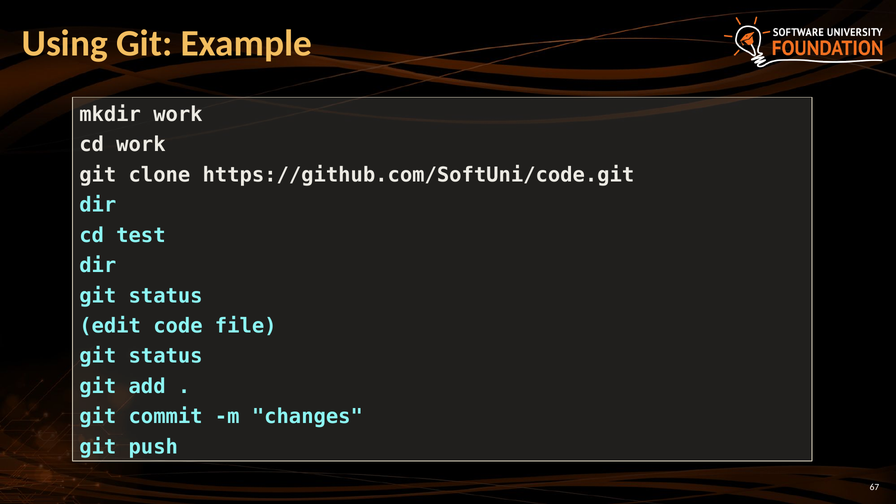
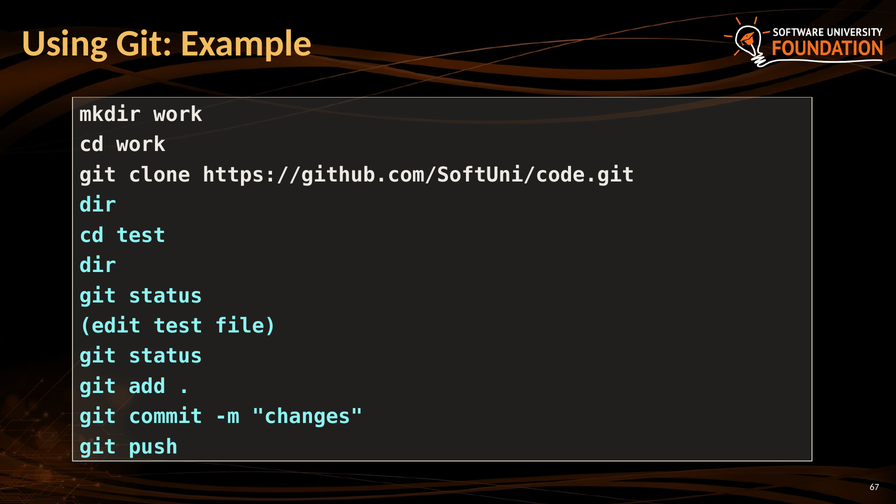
edit code: code -> test (178, 326)
